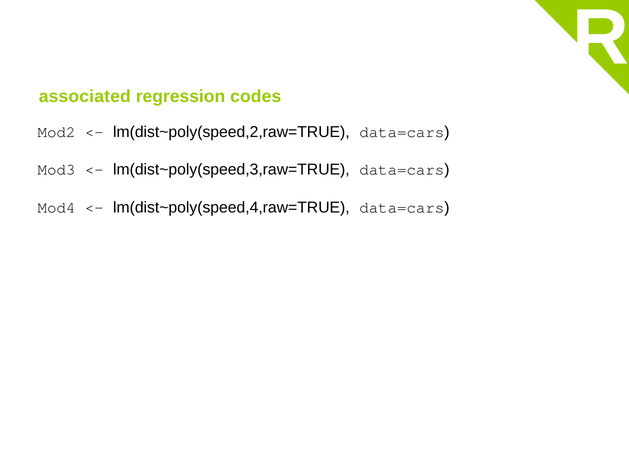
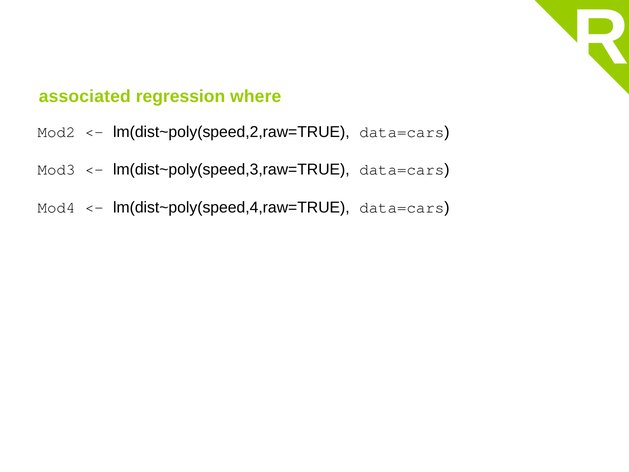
codes: codes -> where (256, 96)
